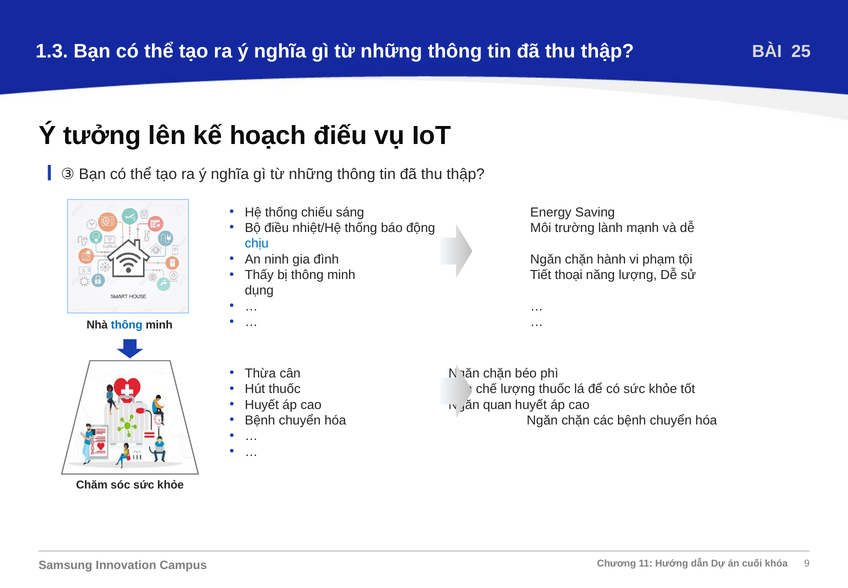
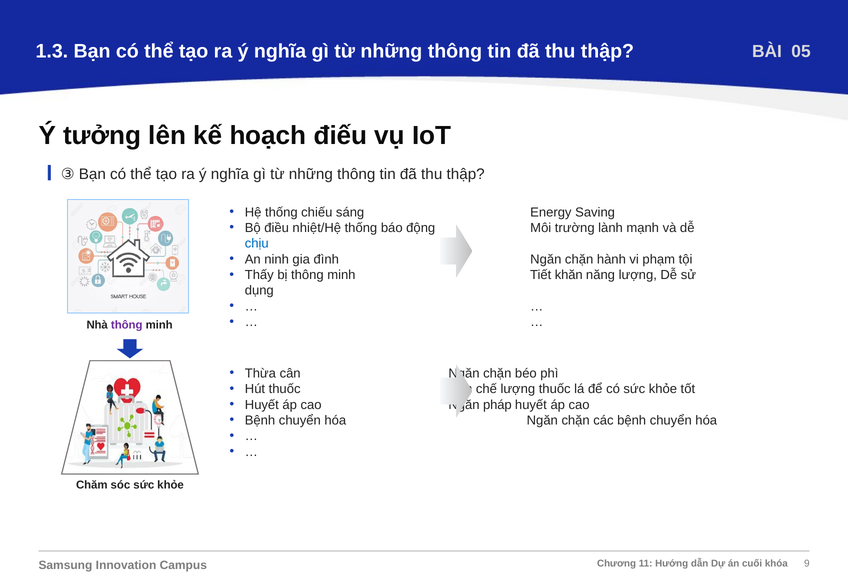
25: 25 -> 05 (801, 51)
thoại: thoại -> khăn (569, 275)
thông colour: blue -> purple (127, 325)
quan: quan -> pháp (497, 404)
